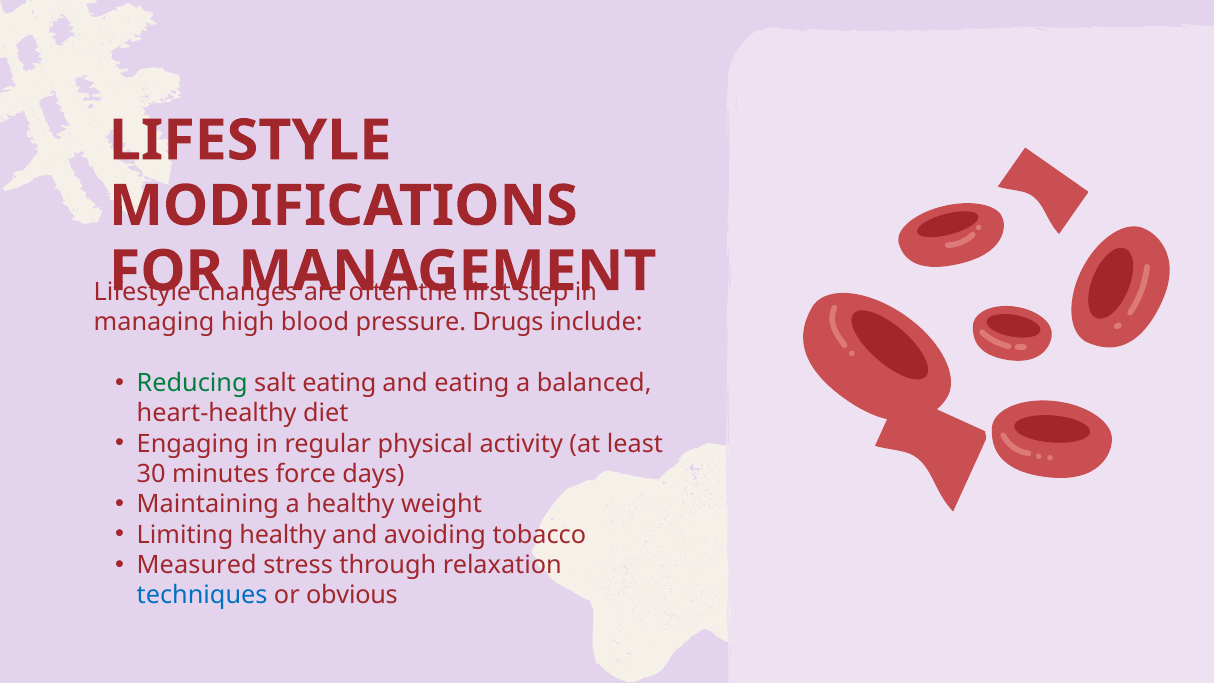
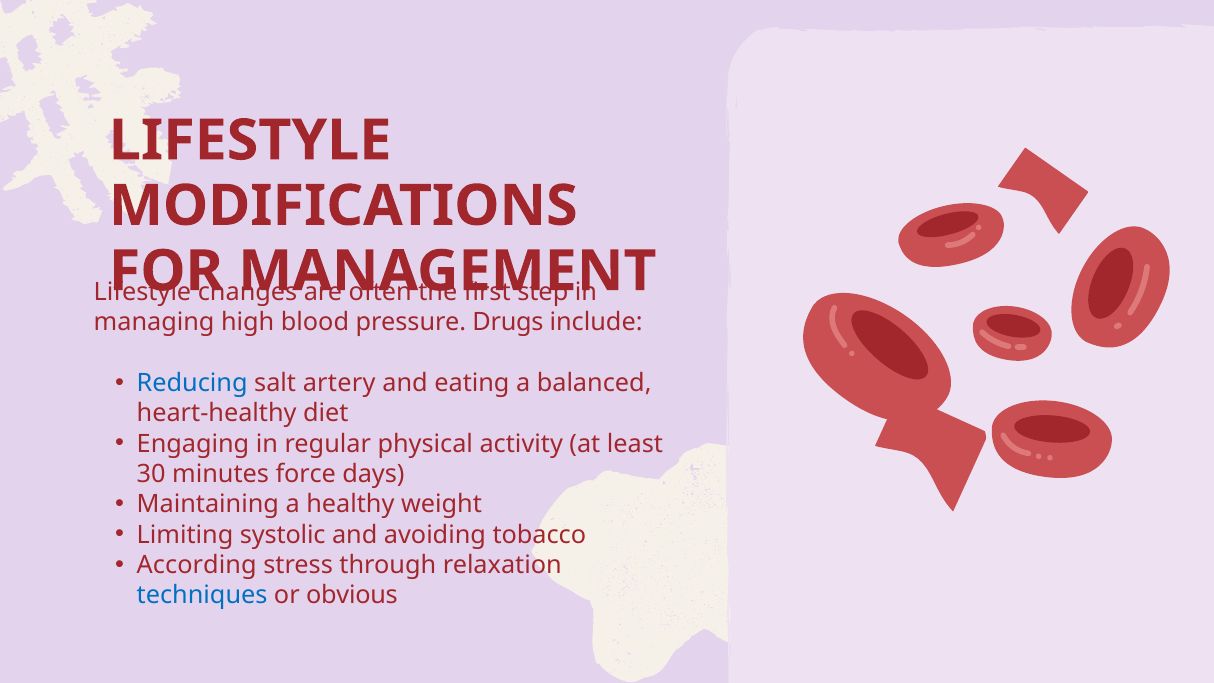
Reducing colour: green -> blue (192, 383)
salt eating: eating -> artery (339, 383)
Limiting healthy: healthy -> systolic (283, 535)
Measured: Measured -> According (197, 565)
